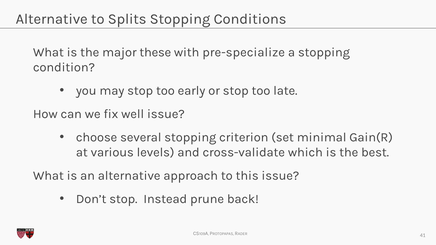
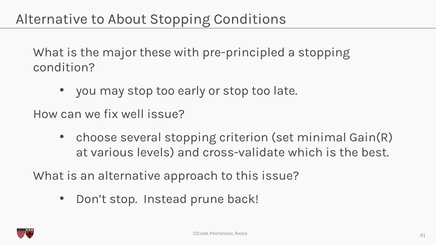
Splits: Splits -> About (127, 19)
pre-specialize: pre-specialize -> pre-principled (244, 52)
